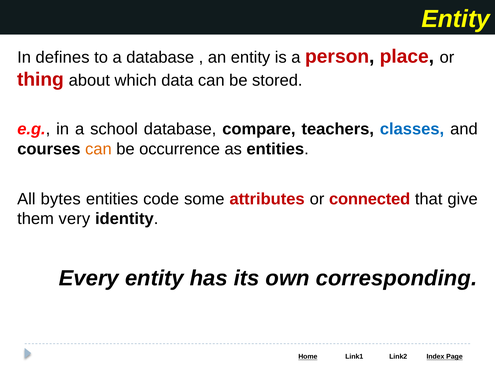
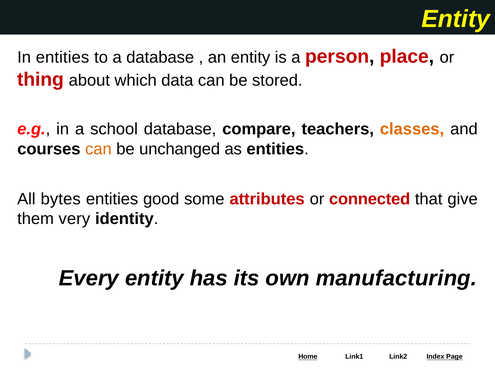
In defines: defines -> entities (63, 57)
classes colour: blue -> orange (412, 129)
occurrence: occurrence -> unchanged (180, 149)
code: code -> good (161, 199)
corresponding: corresponding -> manufacturing (396, 279)
